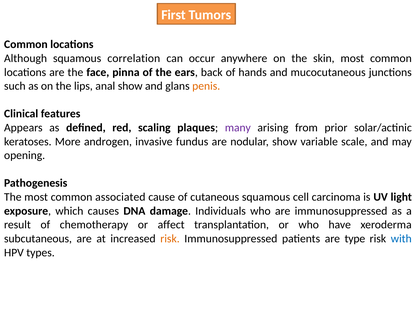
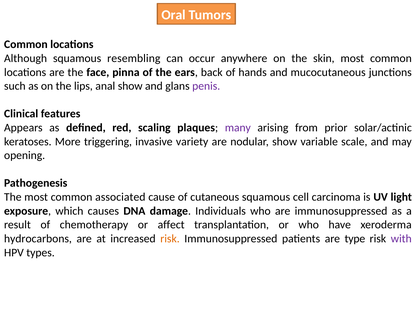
First: First -> Oral (173, 15)
correlation: correlation -> resembling (134, 58)
penis colour: orange -> purple (206, 86)
androgen: androgen -> triggering (108, 142)
fundus: fundus -> variety (192, 142)
subcutaneous: subcutaneous -> hydrocarbons (38, 239)
with colour: blue -> purple (401, 239)
